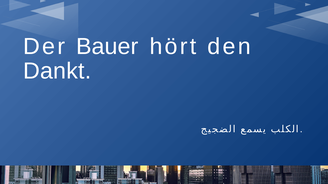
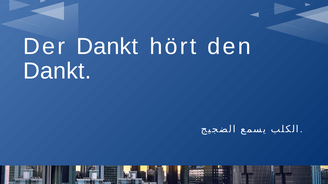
Bauer: Bauer -> Dankt (107, 47)
